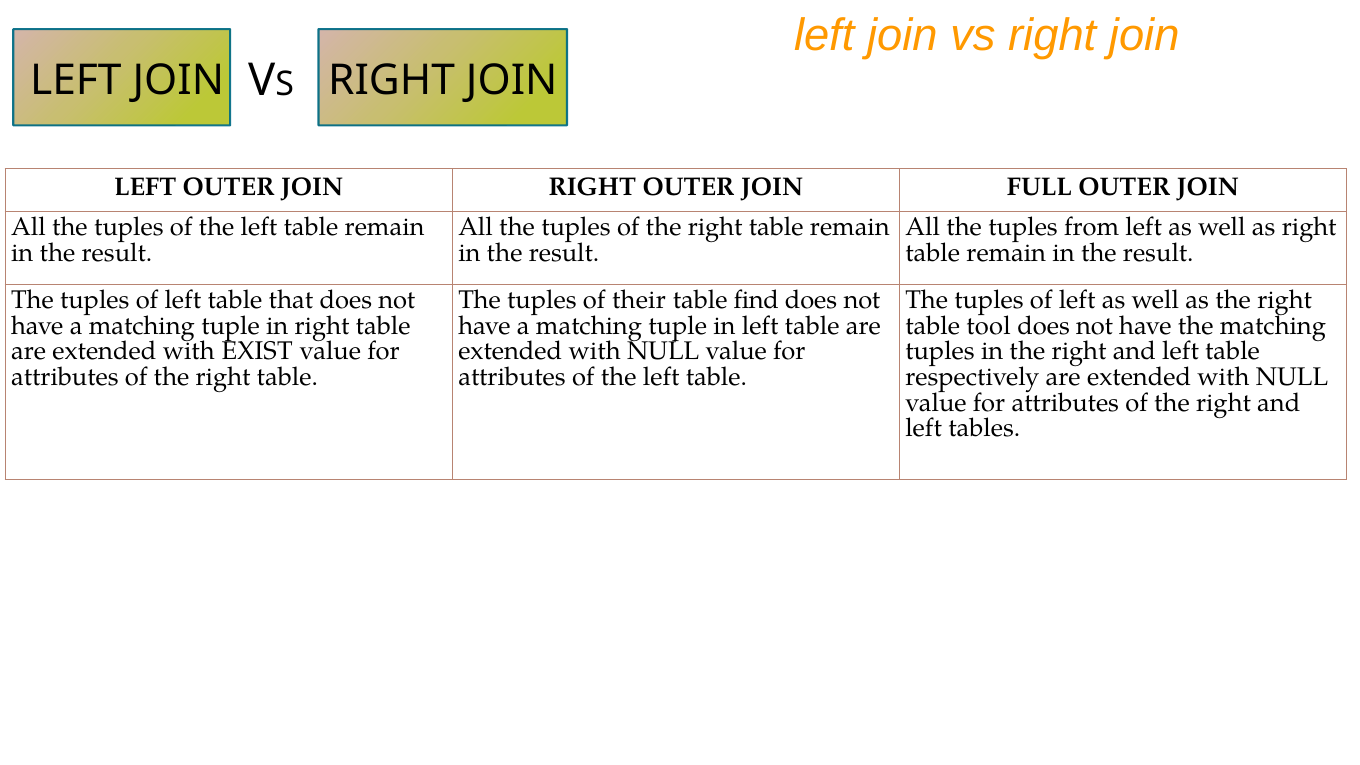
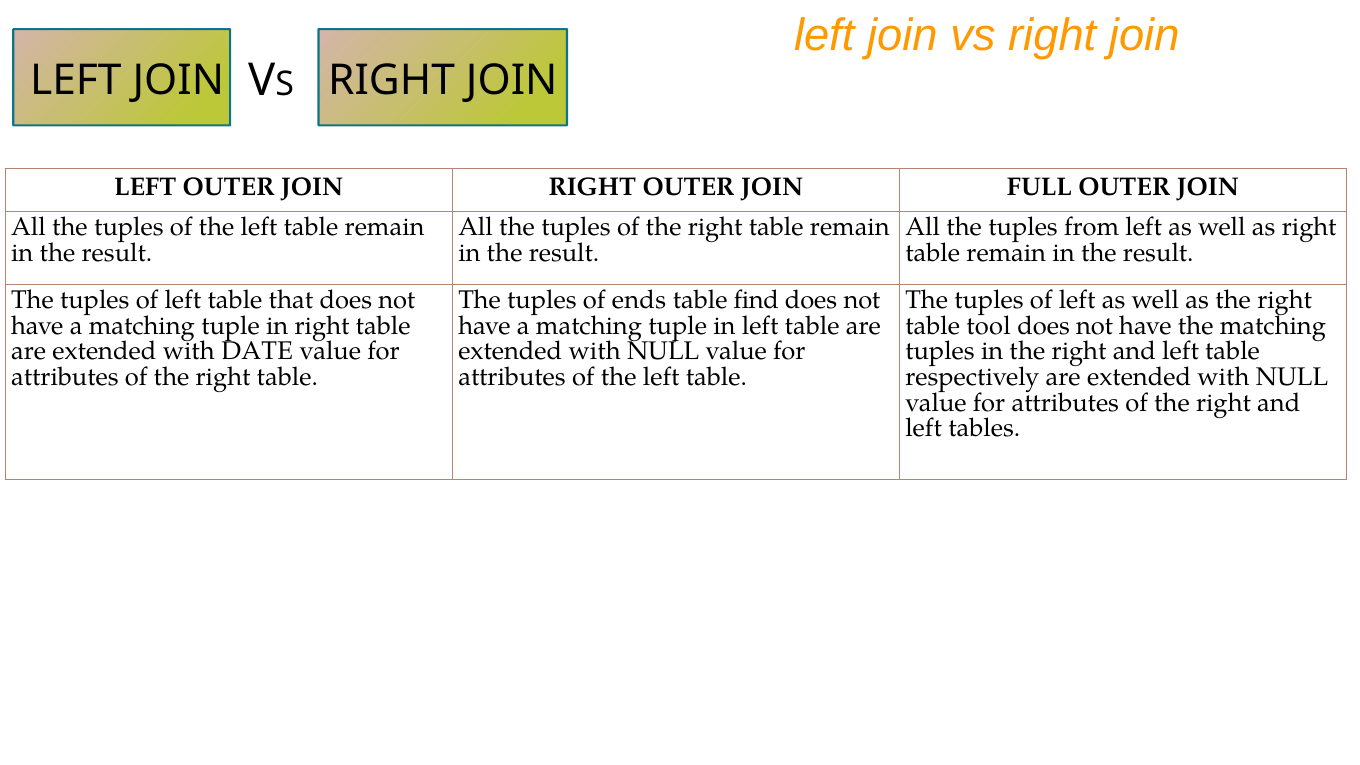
their: their -> ends (639, 300)
EXIST: EXIST -> DATE (257, 351)
